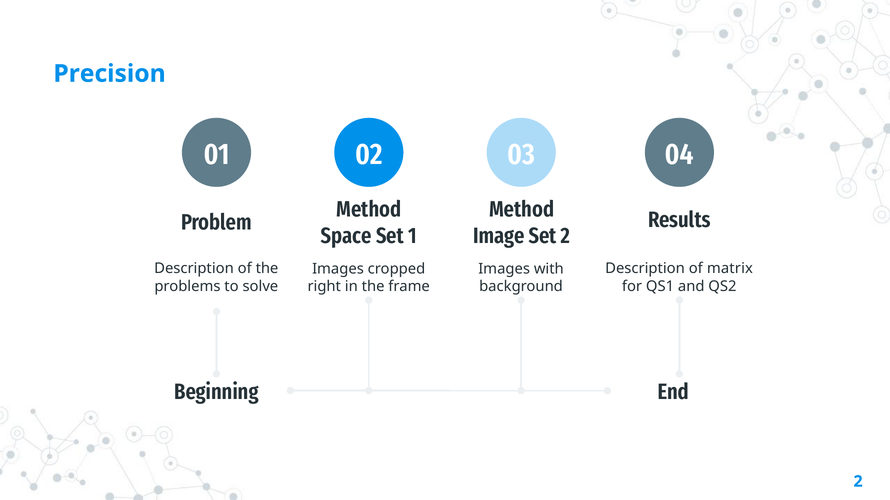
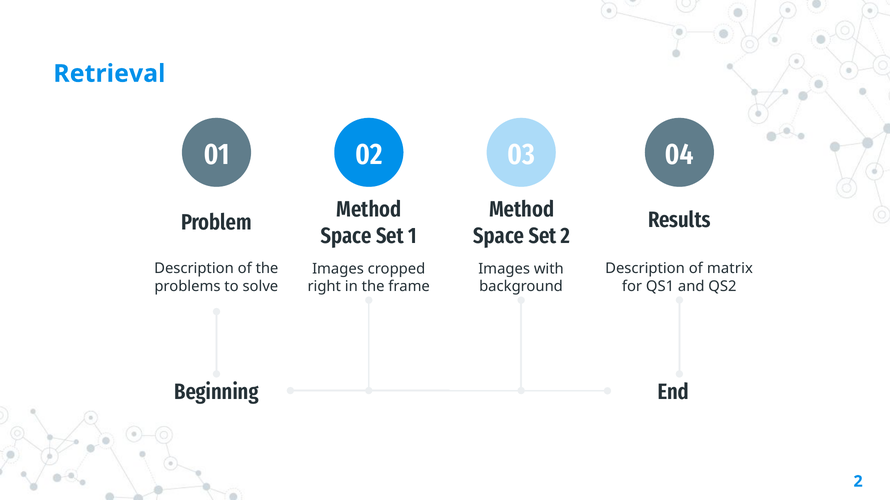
Precision: Precision -> Retrieval (109, 74)
Image: Image -> Space (499, 236)
